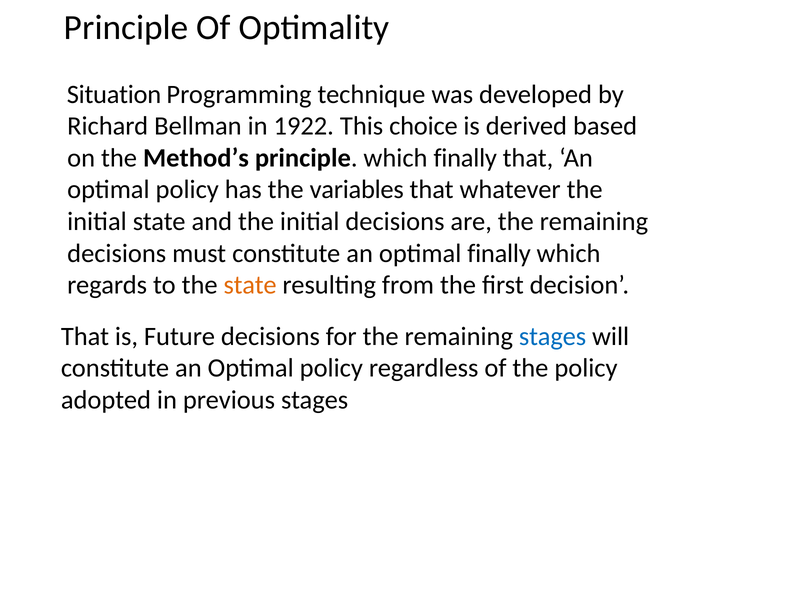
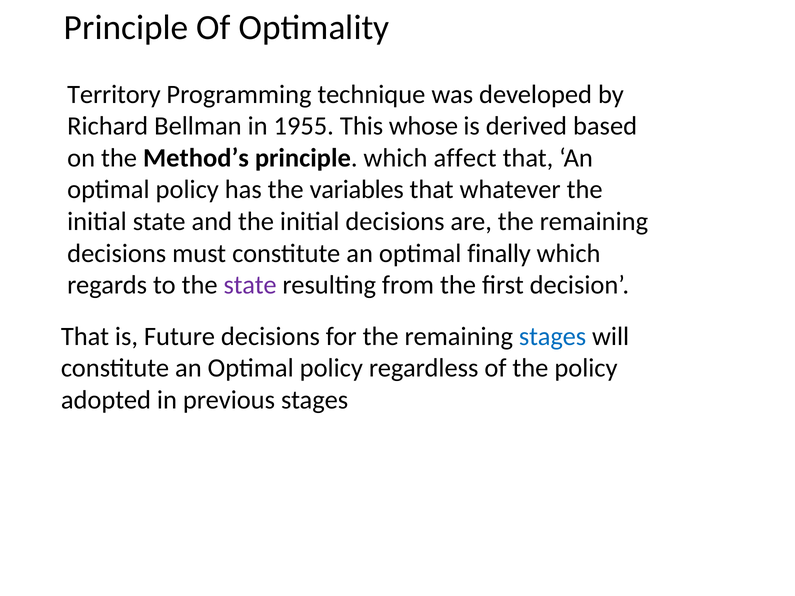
Situation: Situation -> Territory (114, 94)
1922: 1922 -> 1955 (304, 126)
choice: choice -> whose (423, 126)
which finally: finally -> affect (465, 158)
state colour: orange -> purple (250, 285)
